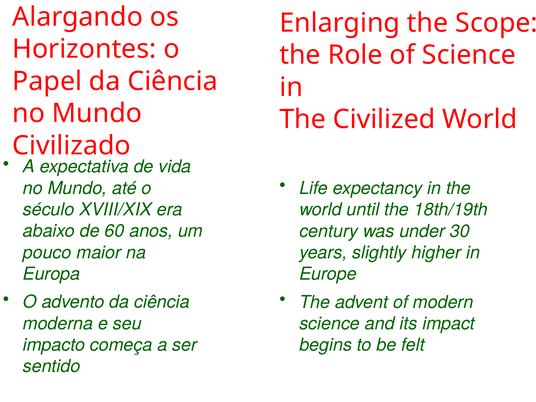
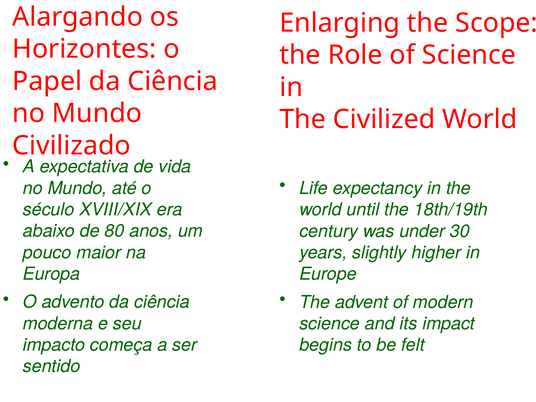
60: 60 -> 80 (115, 231)
